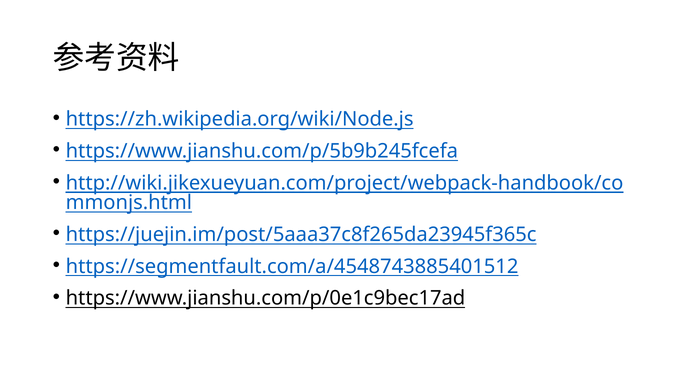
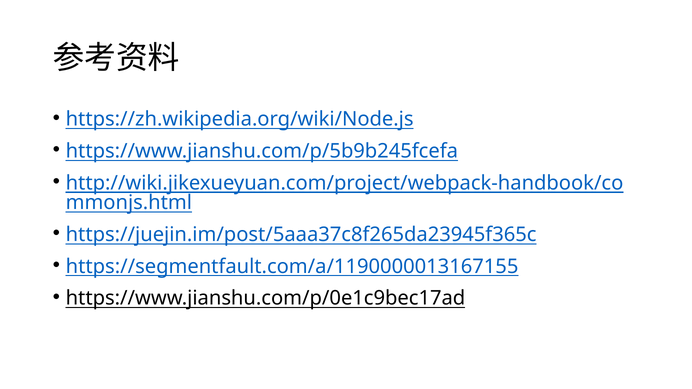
https://segmentfault.com/a/4548743885401512: https://segmentfault.com/a/4548743885401512 -> https://segmentfault.com/a/1190000013167155 (292, 267)
